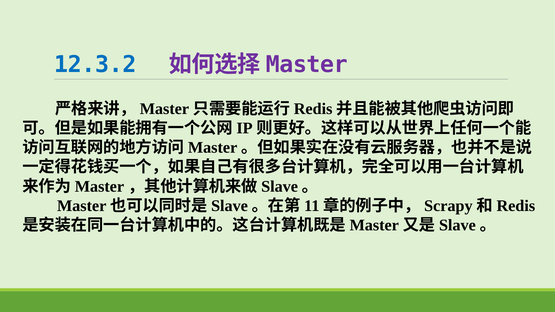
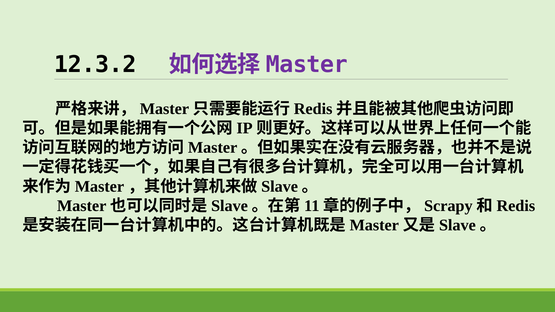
12.3.2 colour: blue -> black (95, 65)
